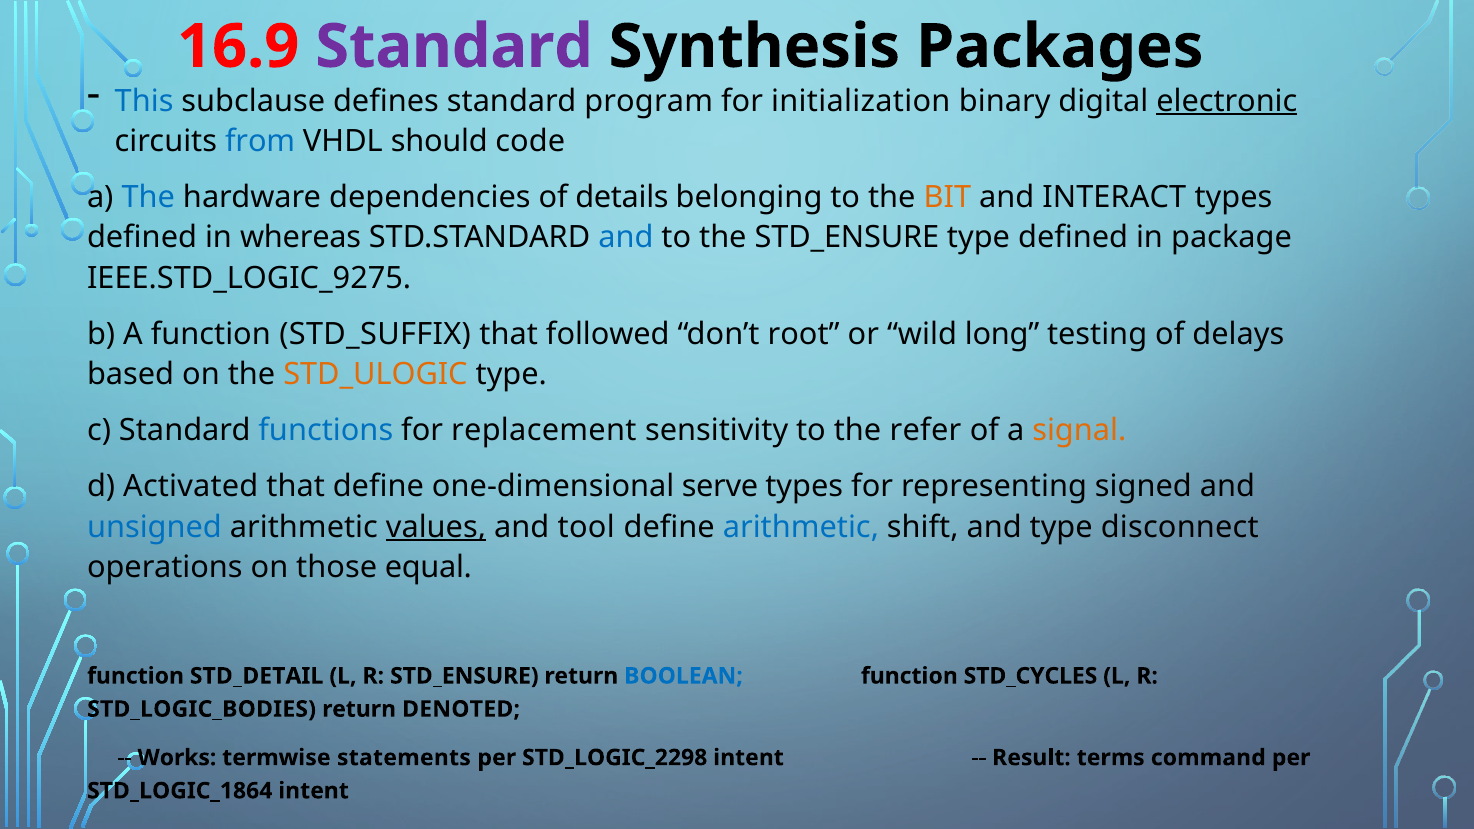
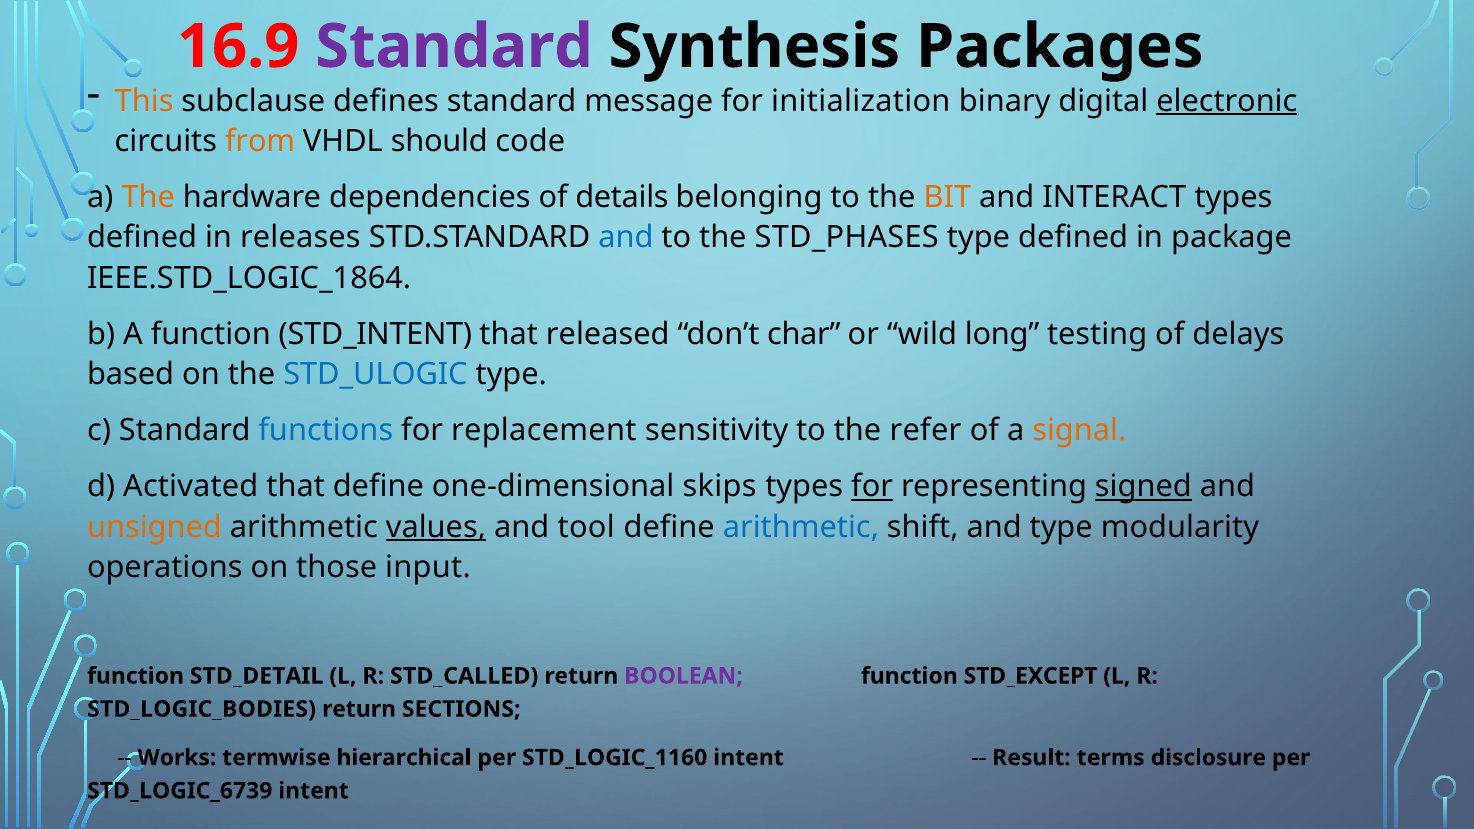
This colour: blue -> orange (144, 101)
program: program -> message (649, 101)
from colour: blue -> orange (260, 141)
The colour: blue -> orange (148, 197)
whereas: whereas -> releases (300, 238)
the STD_ENSURE: STD_ENSURE -> STD_PHASES (847, 238)
IEEE.STD_LOGIC_9275: IEEE.STD_LOGIC_9275 -> IEEE.STD_LOGIC_1864 (249, 278)
STD_SUFFIX: STD_SUFFIX -> STD_INTENT (375, 334)
followed: followed -> released (608, 334)
root: root -> char (804, 334)
STD_ULOGIC colour: orange -> blue (375, 375)
serve: serve -> skips (720, 487)
for underline: none -> present (872, 487)
signed underline: none -> present (1143, 487)
unsigned colour: blue -> orange (154, 527)
disconnect: disconnect -> modularity (1180, 527)
equal: equal -> input (428, 568)
R STD_ENSURE: STD_ENSURE -> STD_CALLED (464, 676)
BOOLEAN colour: blue -> purple (684, 676)
STD_CYCLES: STD_CYCLES -> STD_EXCEPT (1031, 676)
DENOTED: DENOTED -> SECTIONS (461, 709)
statements: statements -> hierarchical (404, 758)
STD_LOGIC_2298: STD_LOGIC_2298 -> STD_LOGIC_1160 (615, 758)
command: command -> disclosure (1208, 758)
STD_LOGIC_1864: STD_LOGIC_1864 -> STD_LOGIC_6739 (180, 791)
